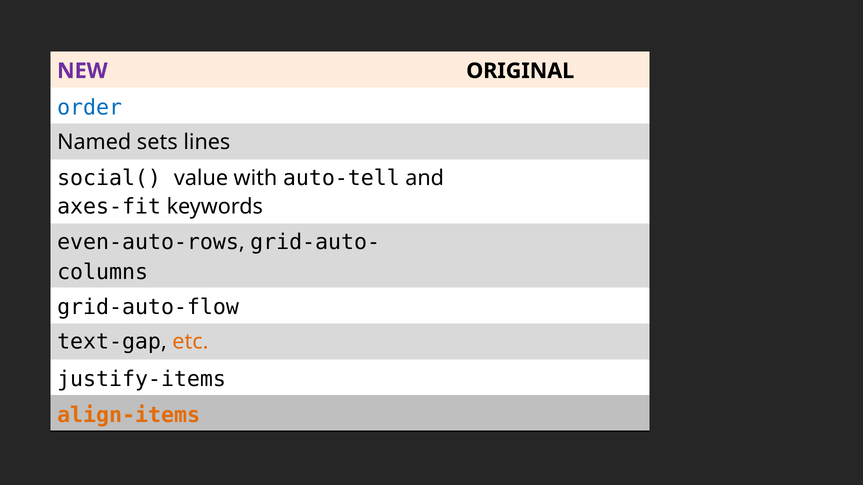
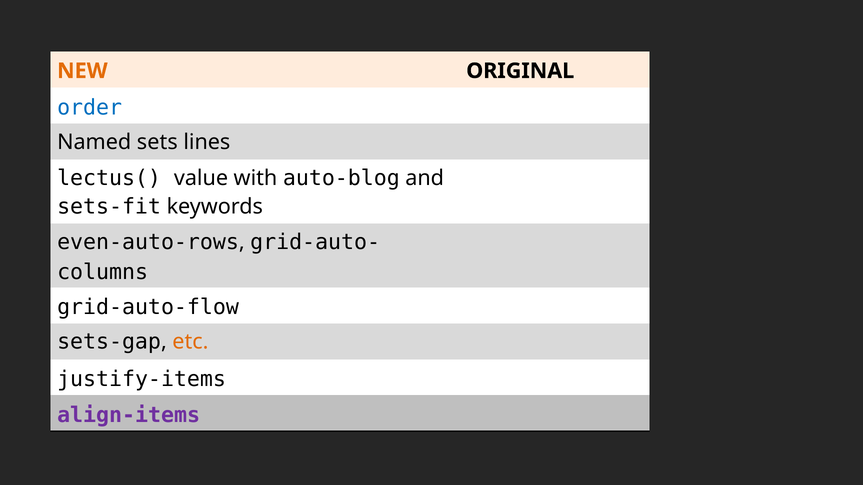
NEW colour: purple -> orange (82, 71)
social(: social( -> lectus( (109, 178)
auto-tell: auto-tell -> auto-blog (341, 178)
axes-fit: axes-fit -> sets-fit (109, 207)
text-gap: text-gap -> sets-gap (109, 342)
align-items colour: orange -> purple (129, 415)
